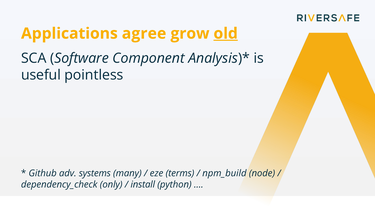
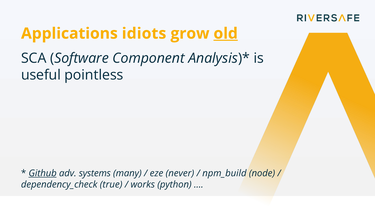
agree: agree -> idiots (144, 33)
Github underline: none -> present (43, 173)
terms: terms -> never (180, 173)
only: only -> true (111, 184)
install: install -> works (143, 184)
